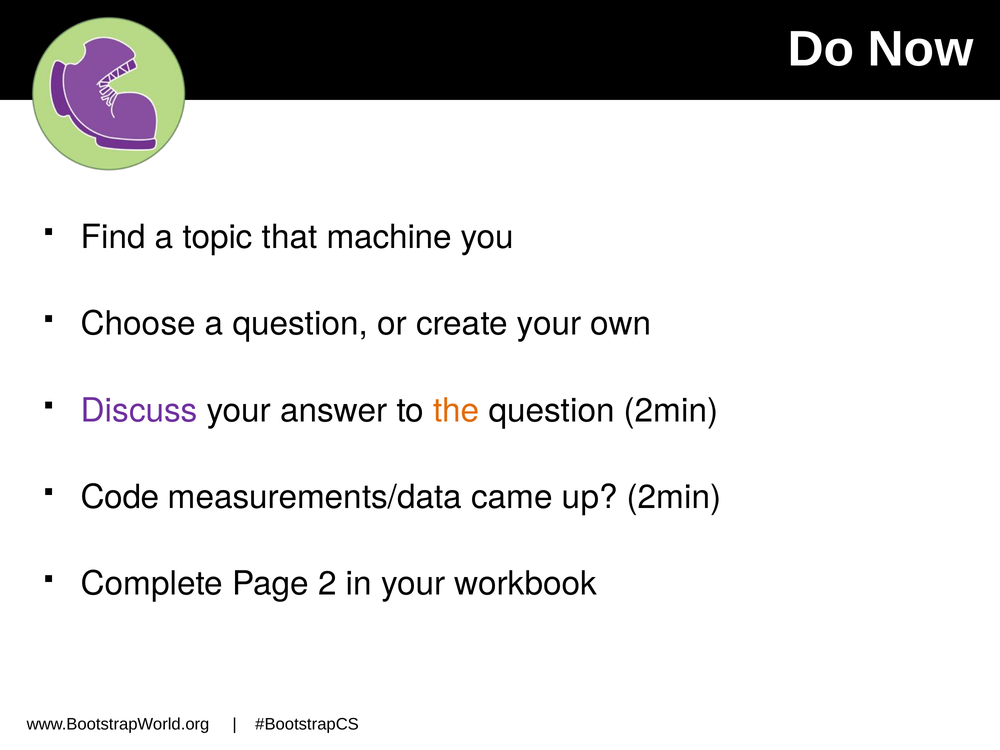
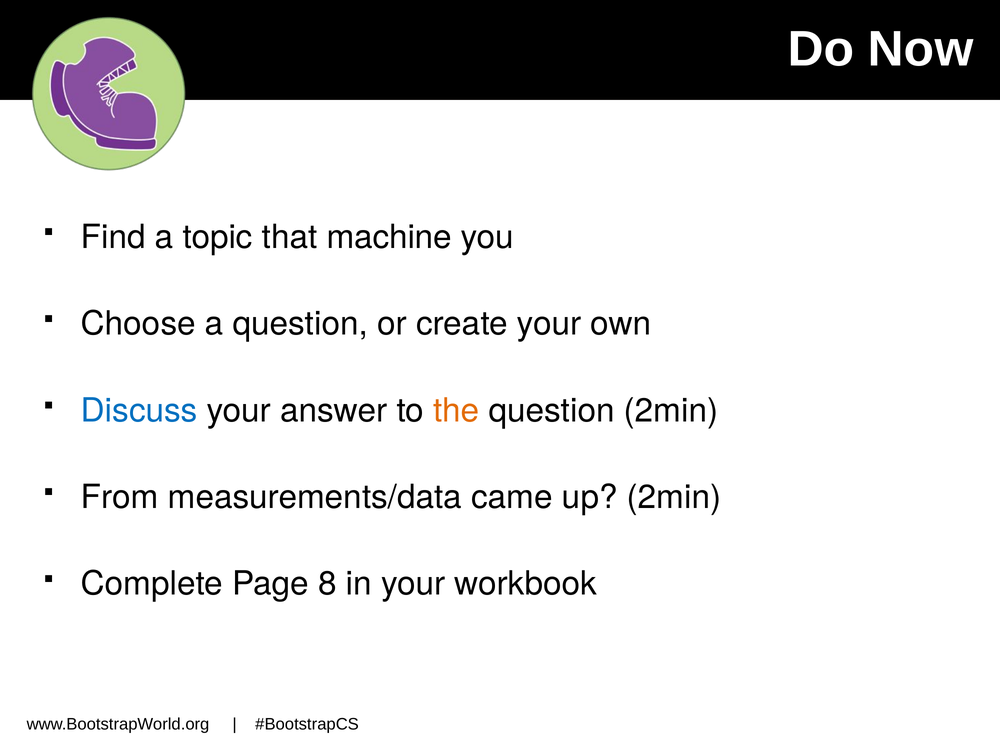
Discuss colour: purple -> blue (139, 411)
Code: Code -> From (120, 497)
2: 2 -> 8 (327, 584)
